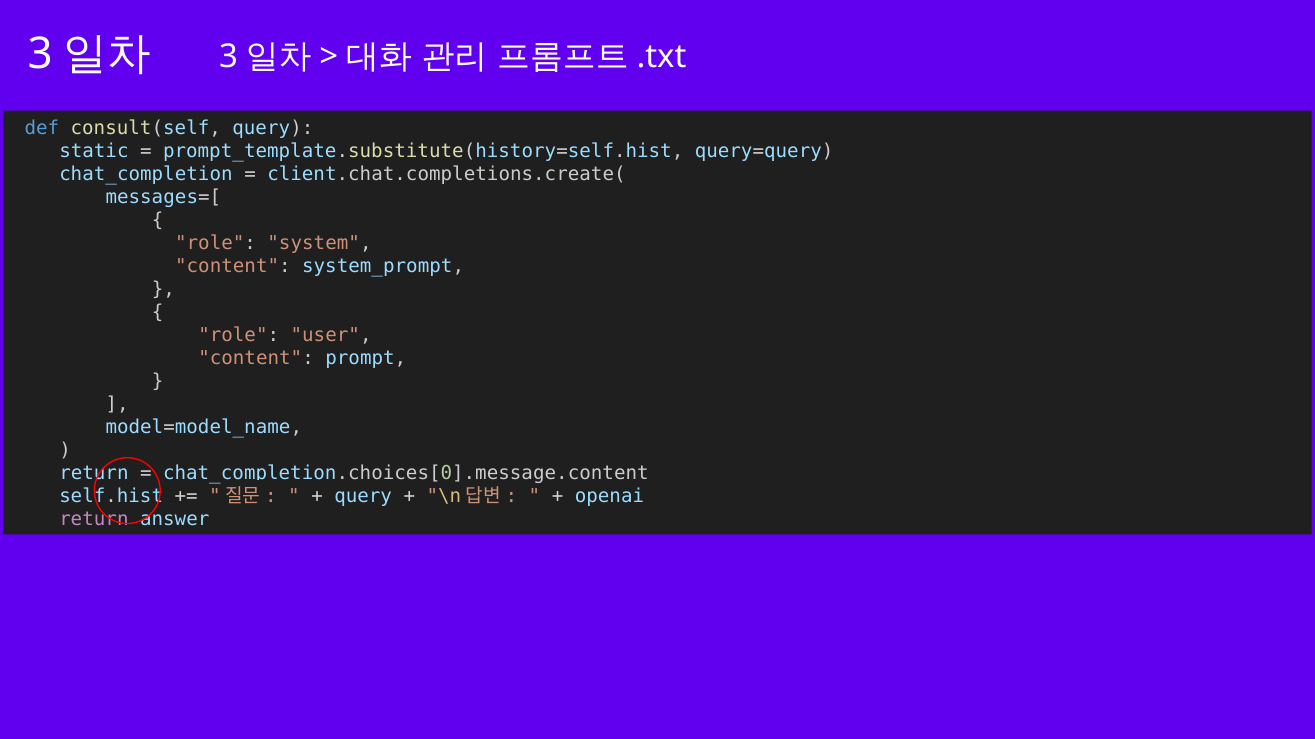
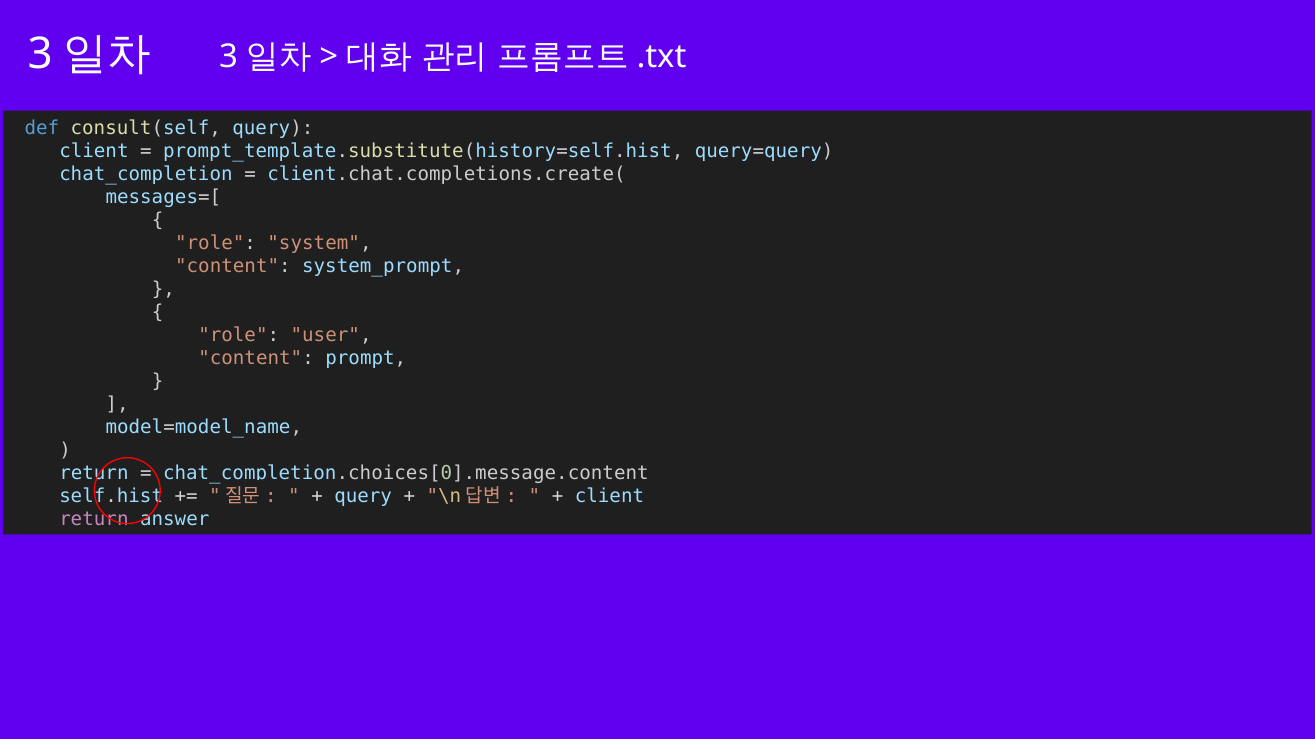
static: static -> client (94, 151)
openai: openai -> client (609, 497)
